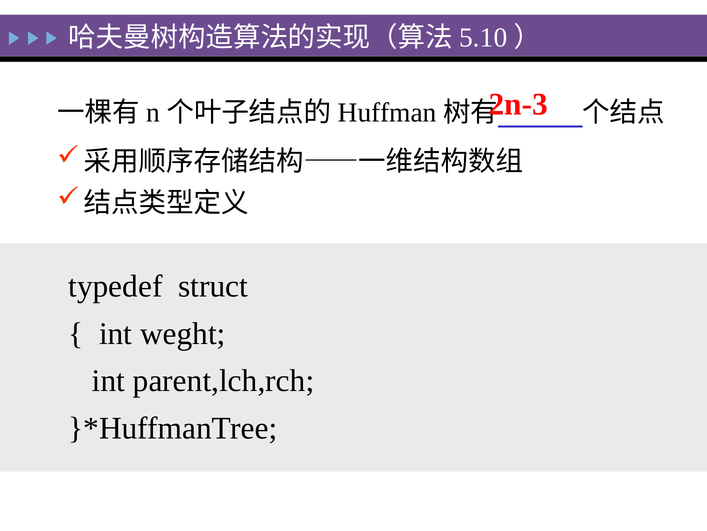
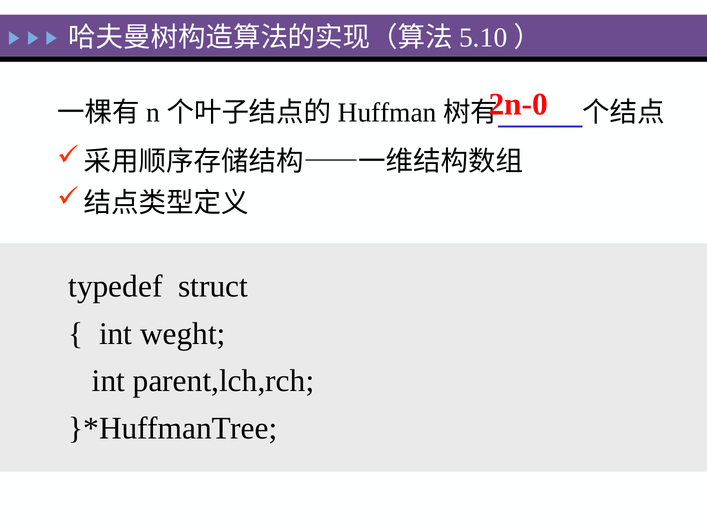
2n-3: 2n-3 -> 2n-0 (518, 104)
